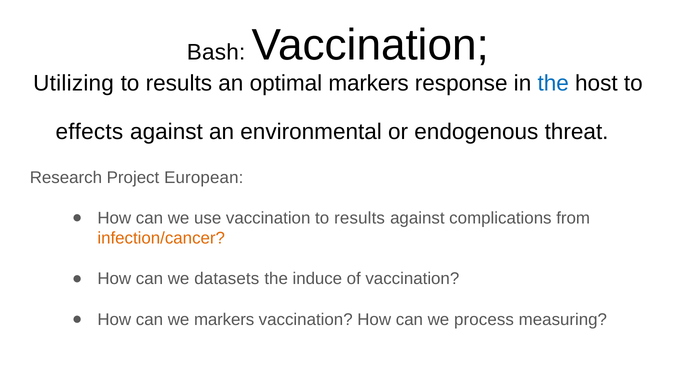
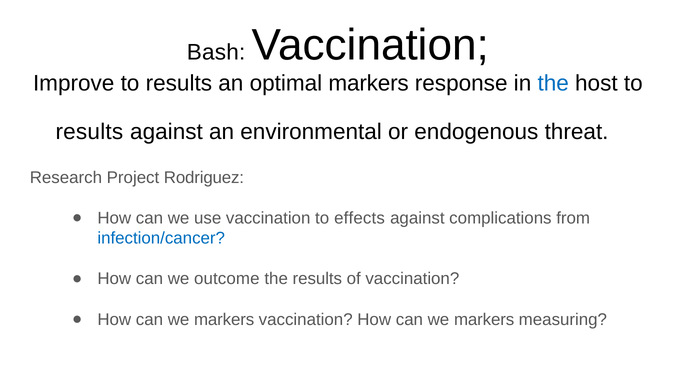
Utilizing: Utilizing -> Improve (74, 84)
effects: effects -> results (89, 132)
European: European -> Rodriguez (204, 178)
vaccination to results: results -> effects (360, 218)
infection/cancer colour: orange -> blue (161, 239)
datasets: datasets -> outcome (227, 279)
the induce: induce -> results (317, 279)
process: process -> markers (484, 320)
